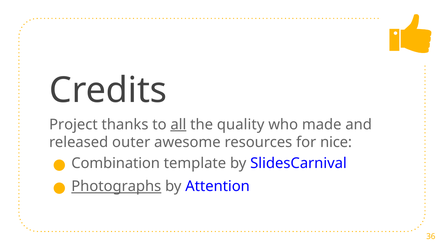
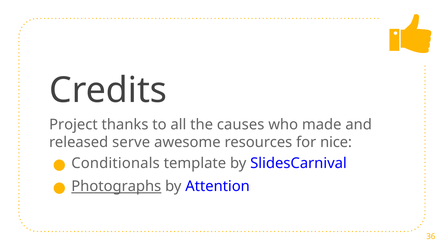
all underline: present -> none (178, 124)
quality: quality -> causes (241, 124)
outer: outer -> serve (131, 142)
Combination: Combination -> Conditionals (116, 163)
